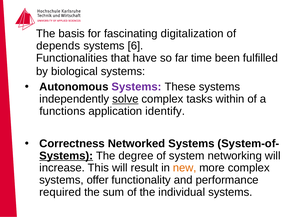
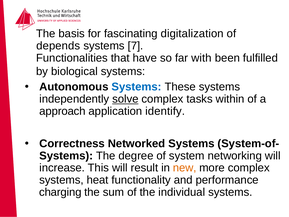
6: 6 -> 7 (135, 46)
time: time -> with (201, 58)
Systems colour: purple -> blue (137, 87)
functions: functions -> approach (62, 111)
Systems underline: present -> none (66, 156)
offer: offer -> heat (98, 180)
required: required -> charging (60, 192)
